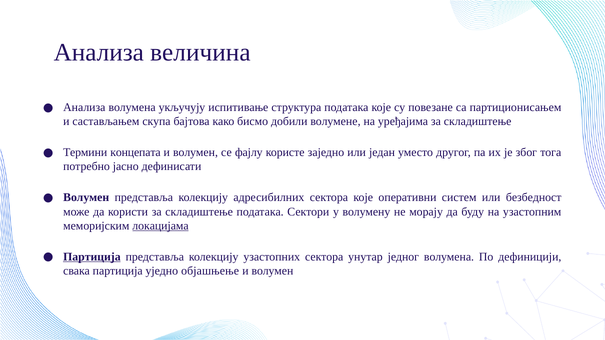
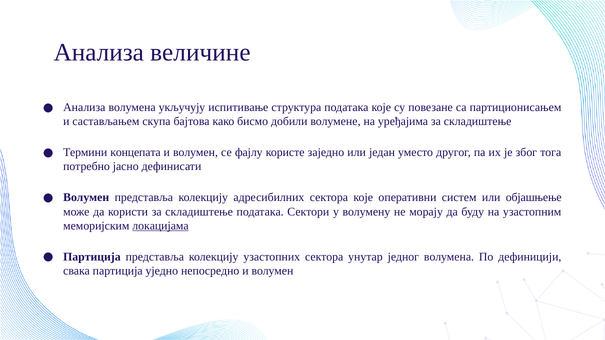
величина: величина -> величине (200, 52)
безбедност: безбедност -> објашњење (534, 198)
Партиција underline: present -> none (92, 257)
објашњење: објашњење -> непосредно (210, 271)
